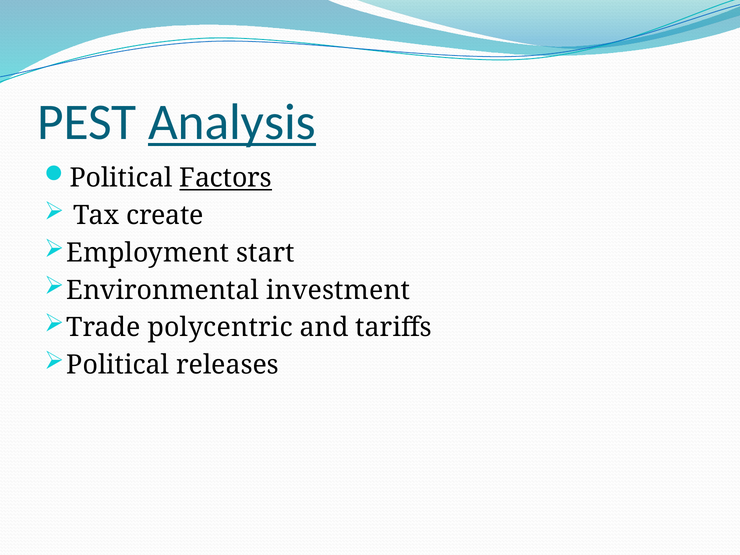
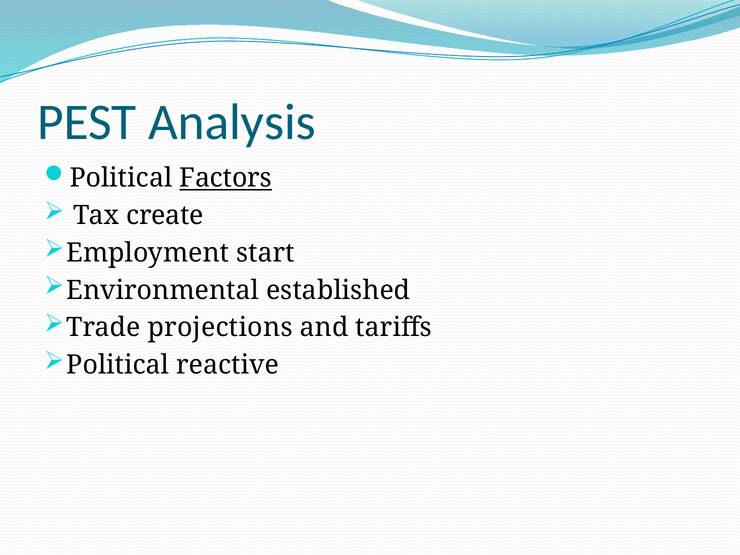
Analysis underline: present -> none (232, 122)
investment: investment -> established (338, 290)
polycentric: polycentric -> projections (220, 328)
releases: releases -> reactive (228, 365)
